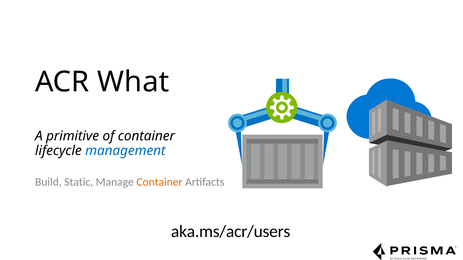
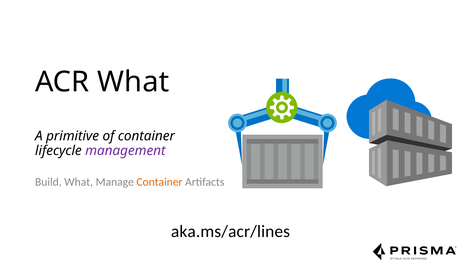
management colour: blue -> purple (125, 151)
Build Static: Static -> What (79, 182)
aka.ms/acr/users: aka.ms/acr/users -> aka.ms/acr/lines (231, 232)
